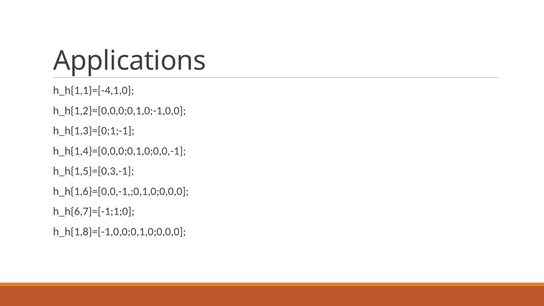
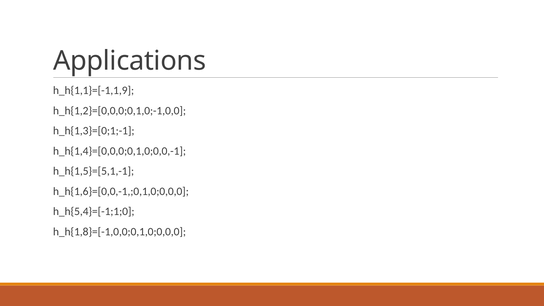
h_h{1,1}=[-4,1,0: h_h{1,1}=[-4,1,0 -> h_h{1,1}=[-1,1,9 (94, 90)
h_h{1,5}=[0,3,-1: h_h{1,5}=[0,3,-1 -> h_h{1,5}=[5,1,-1 (94, 171)
h_h{6,7}=[-1;1;0: h_h{6,7}=[-1;1;0 -> h_h{5,4}=[-1;1;0 (94, 211)
